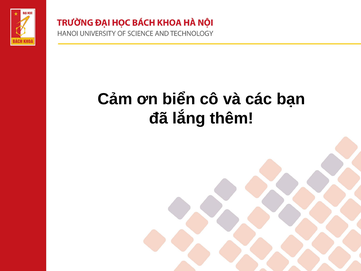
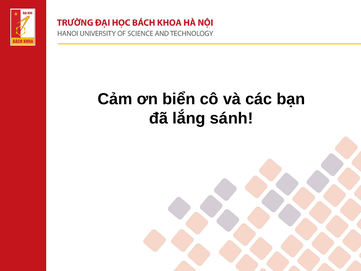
thêm: thêm -> sánh (232, 118)
